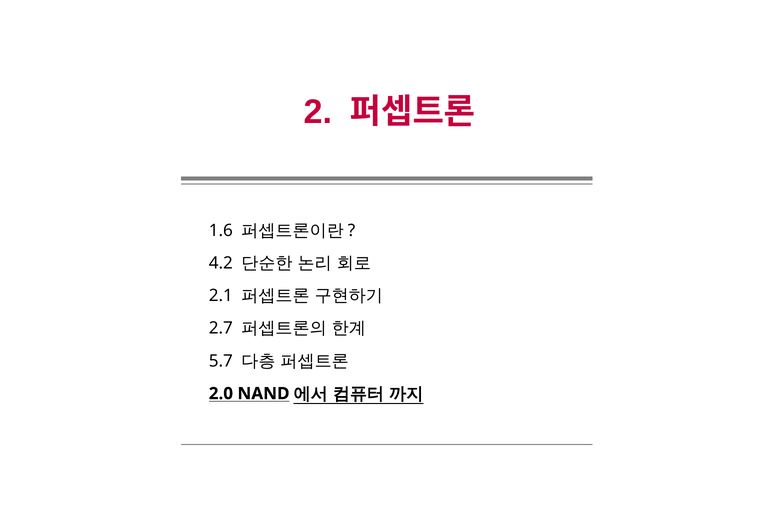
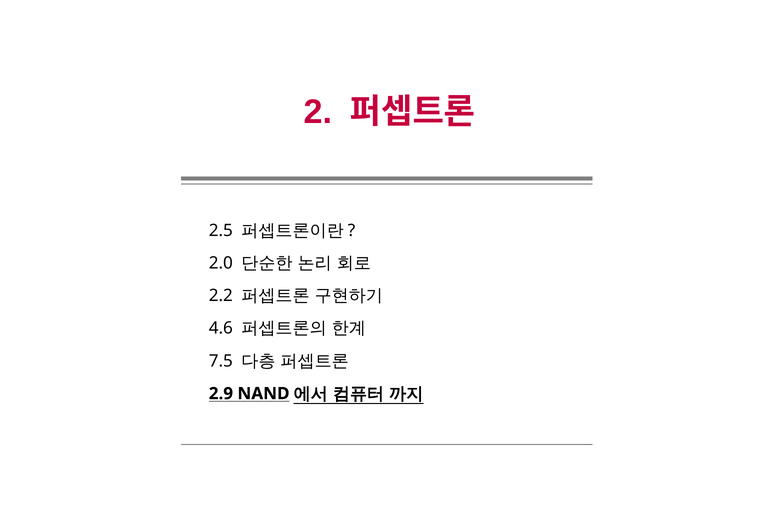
1.6: 1.6 -> 2.5 (221, 231)
4.2: 4.2 -> 2.0 (221, 263)
2.1: 2.1 -> 2.2 (221, 296)
2.7: 2.7 -> 4.6 (221, 329)
5.7: 5.7 -> 7.5 (221, 361)
2.0: 2.0 -> 2.9 (221, 394)
